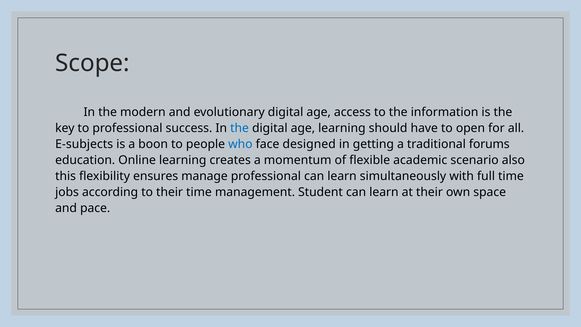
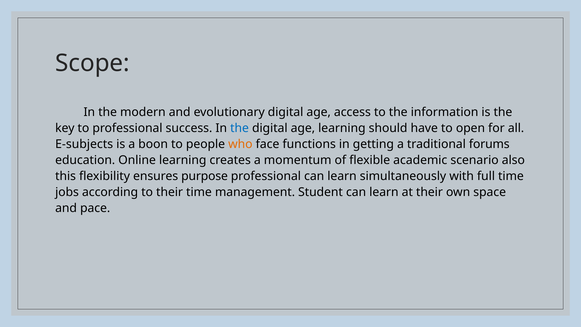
who colour: blue -> orange (240, 144)
designed: designed -> functions (309, 144)
manage: manage -> purpose (205, 176)
